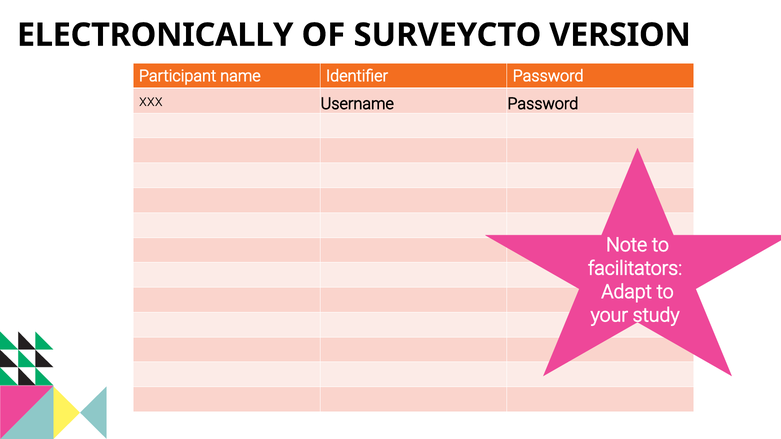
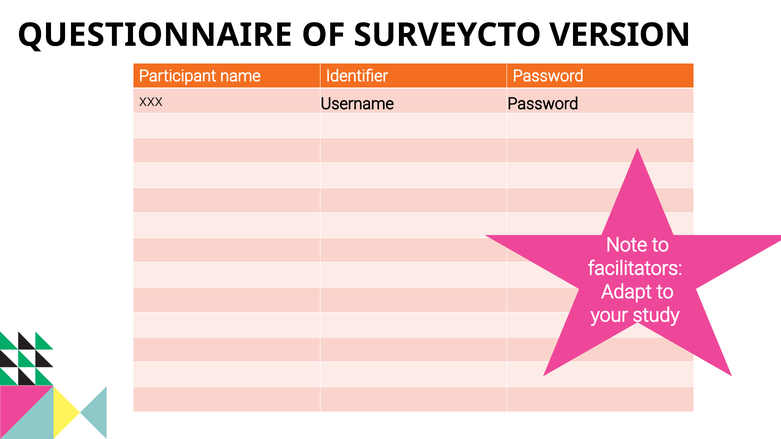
ELECTRONICALLY: ELECTRONICALLY -> QUESTIONNAIRE (155, 35)
